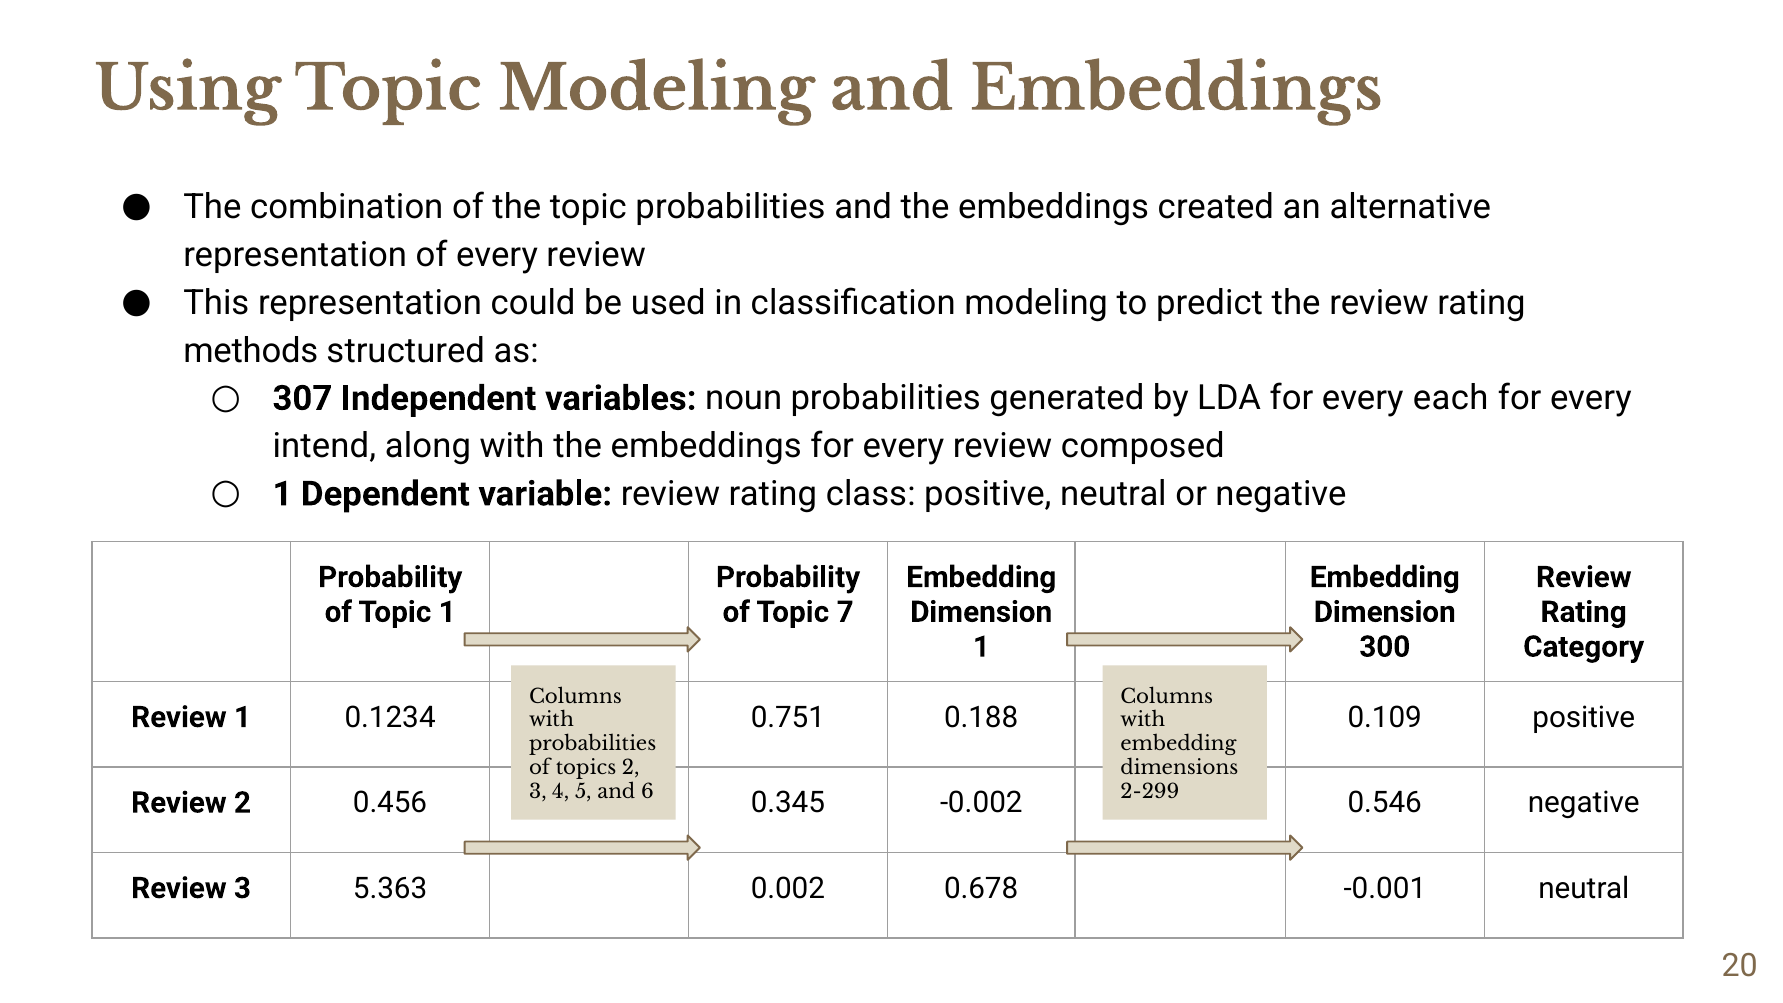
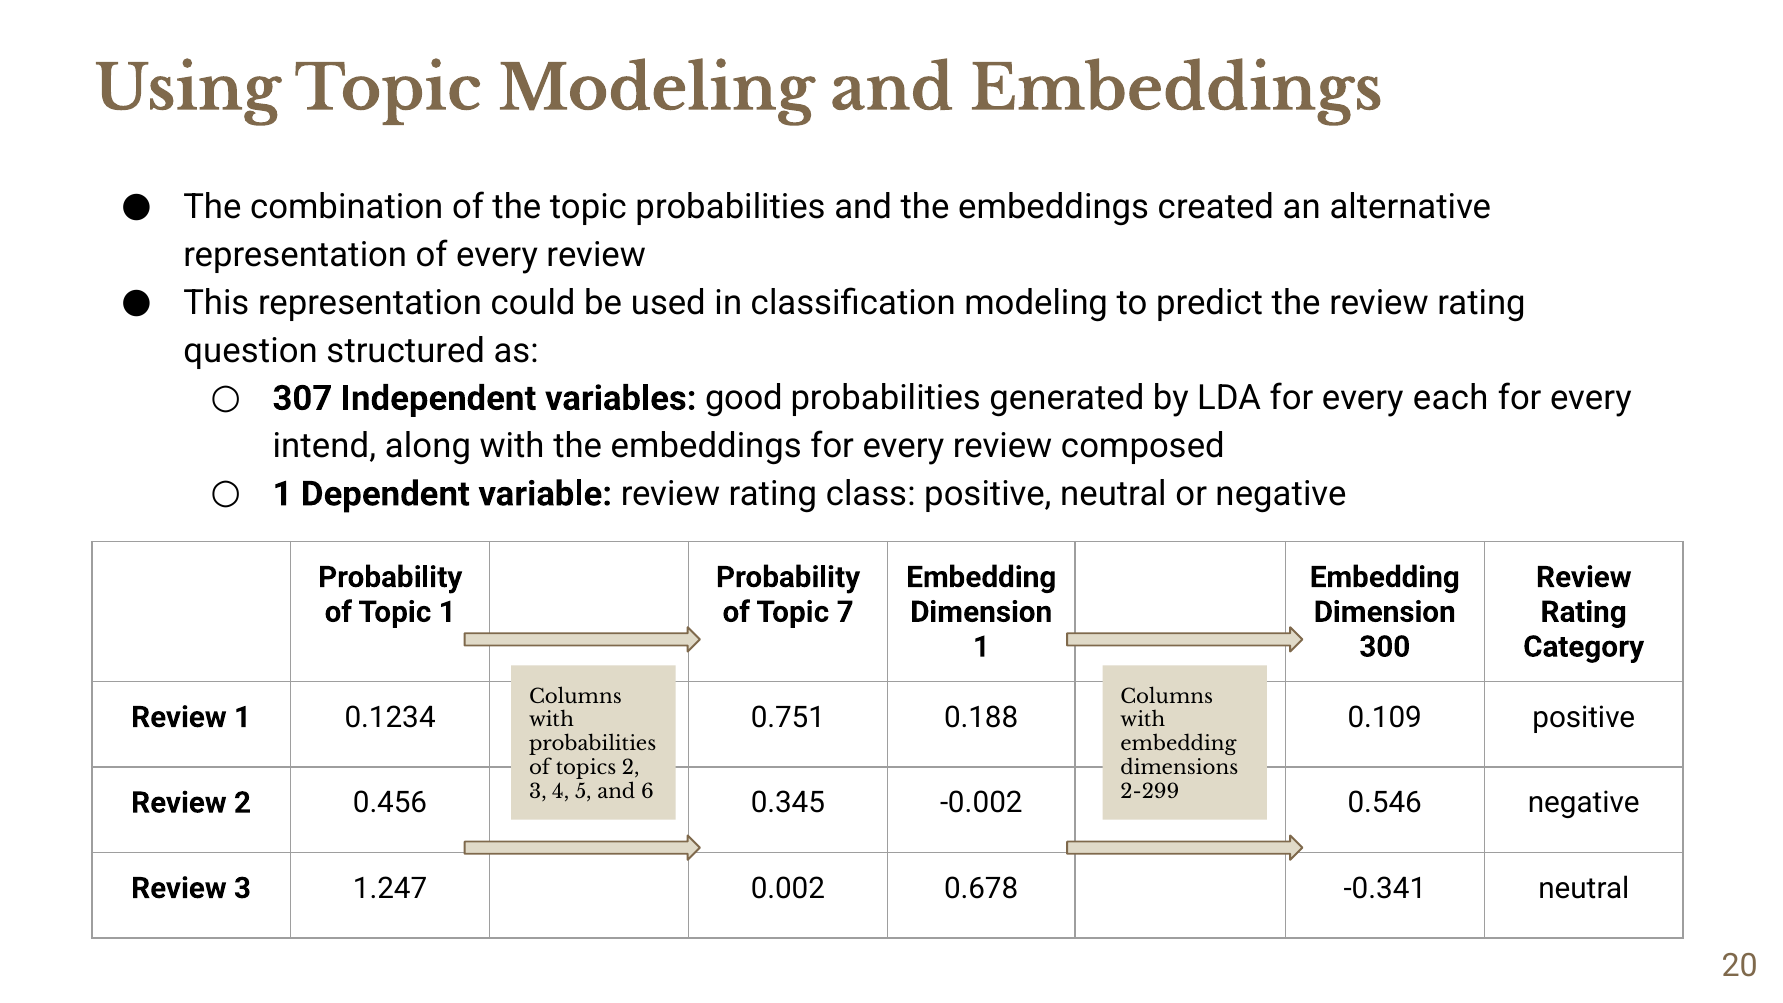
methods: methods -> question (251, 351)
noun: noun -> good (744, 398)
5.363: 5.363 -> 1.247 (390, 888)
-0.001: -0.001 -> -0.341 (1385, 888)
